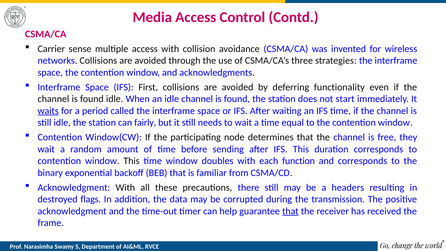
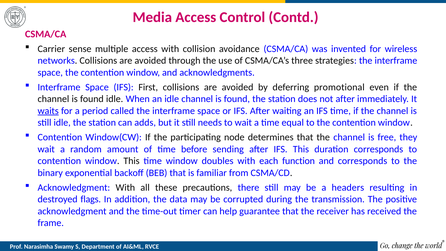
functionality: functionality -> promotional (339, 87)
not start: start -> after (345, 99)
fairly: fairly -> adds (145, 123)
that underline: present -> none (290, 211)
